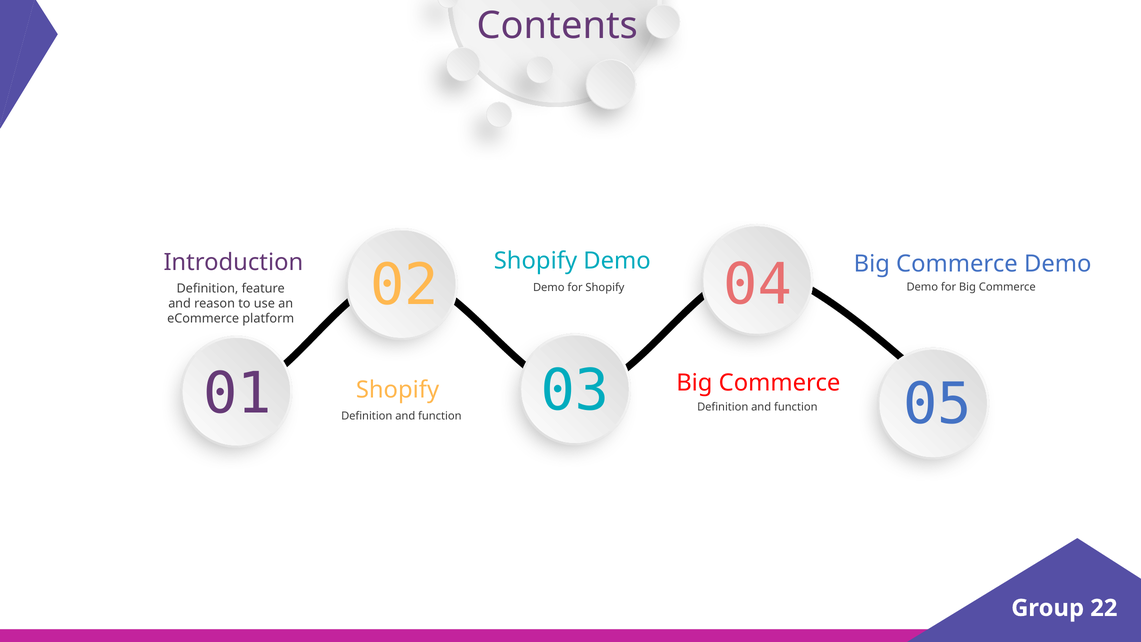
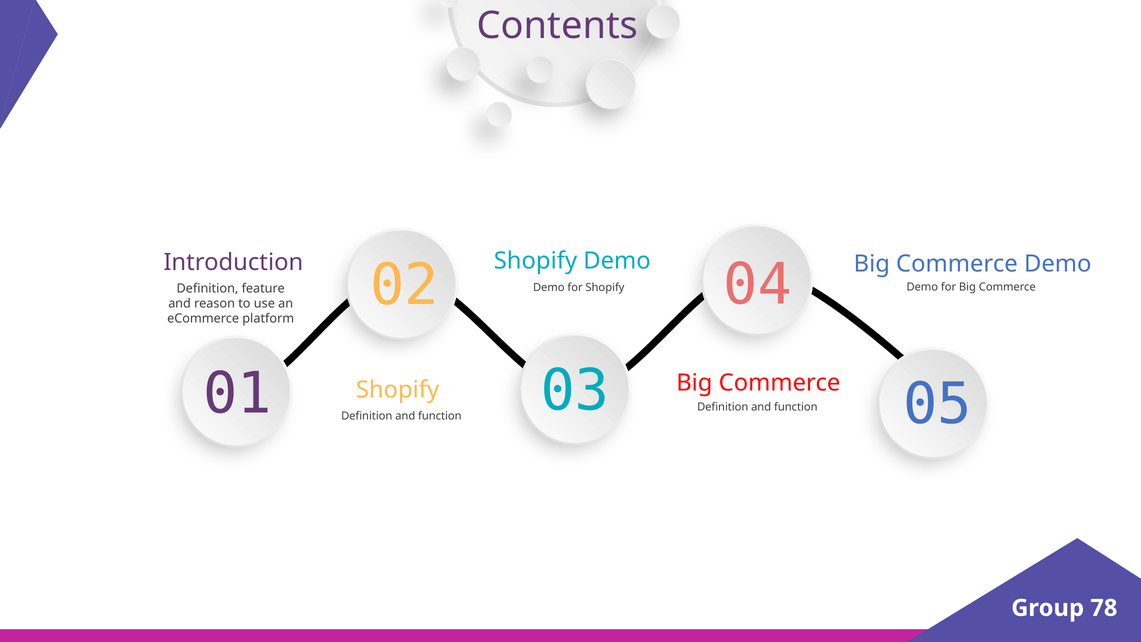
22: 22 -> 78 (1104, 608)
